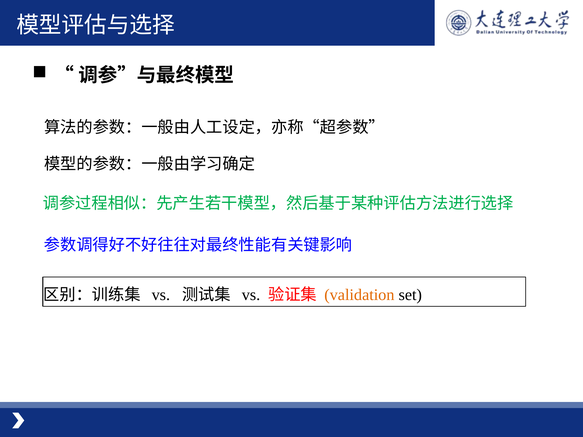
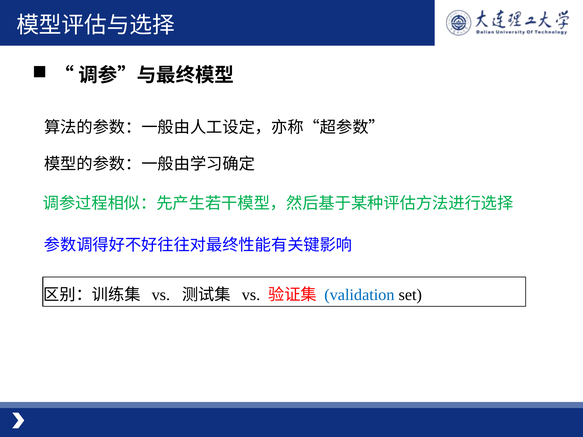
validation colour: orange -> blue (359, 295)
